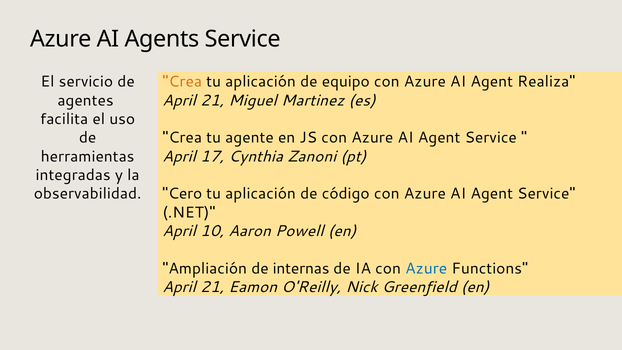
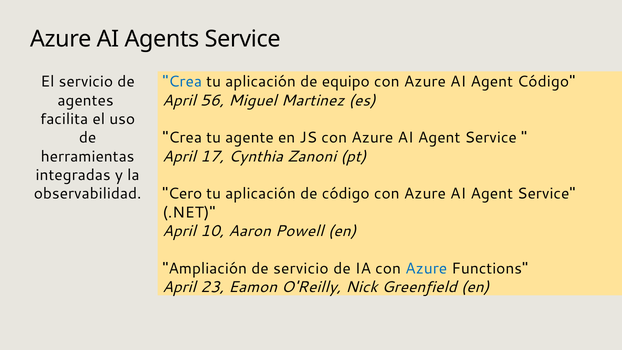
Crea colour: orange -> blue (182, 82)
Agent Realiza: Realiza -> Código (546, 82)
21: 21 -> 56 (212, 100)
de internas: internas -> servicio (301, 268)
21: 21 -> 23 (212, 287)
